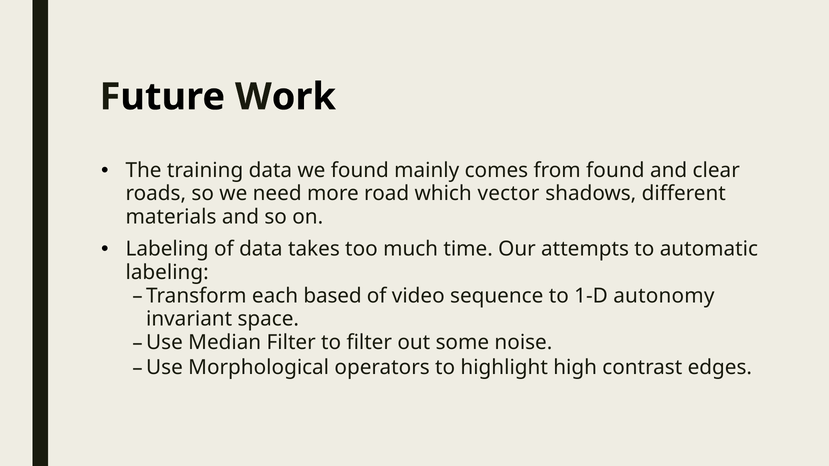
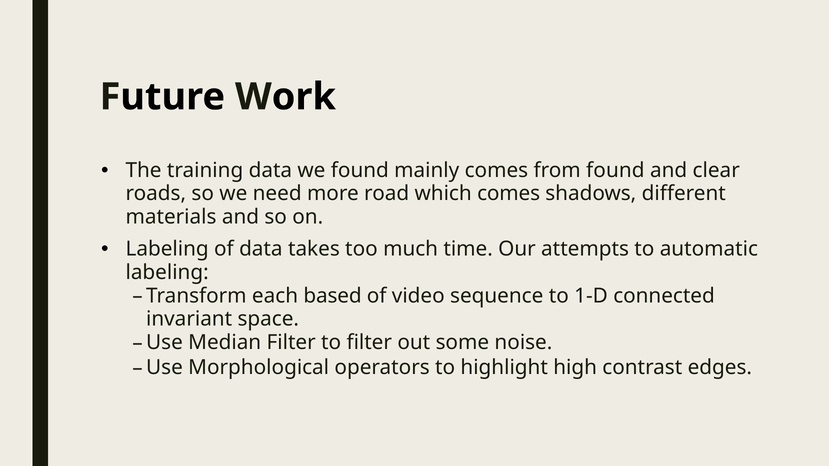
which vector: vector -> comes (509, 194)
autonomy: autonomy -> connected (664, 296)
